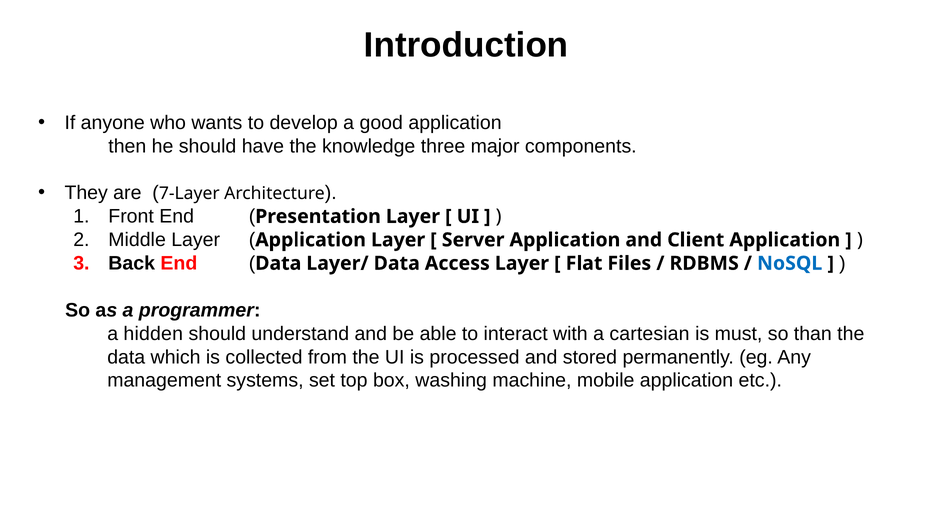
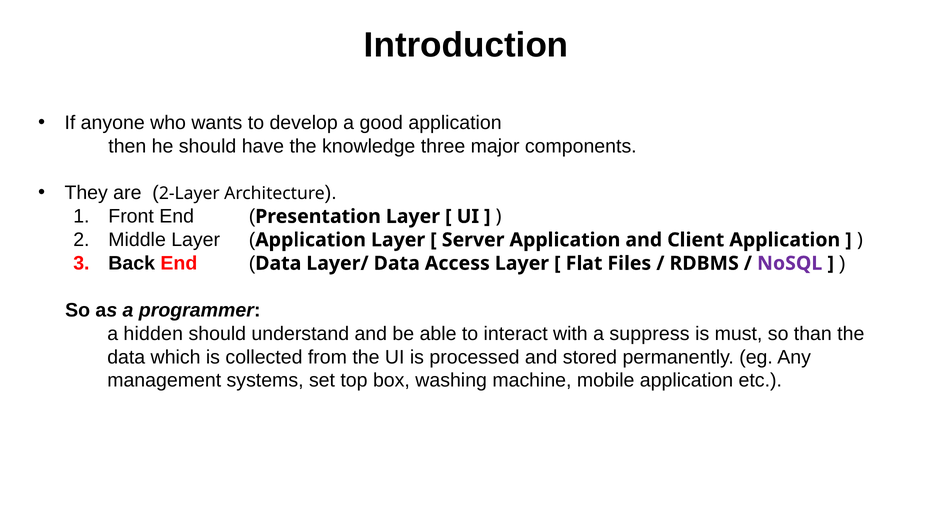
7-Layer: 7-Layer -> 2-Layer (189, 194)
NoSQL colour: blue -> purple (790, 263)
cartesian: cartesian -> suppress (650, 333)
